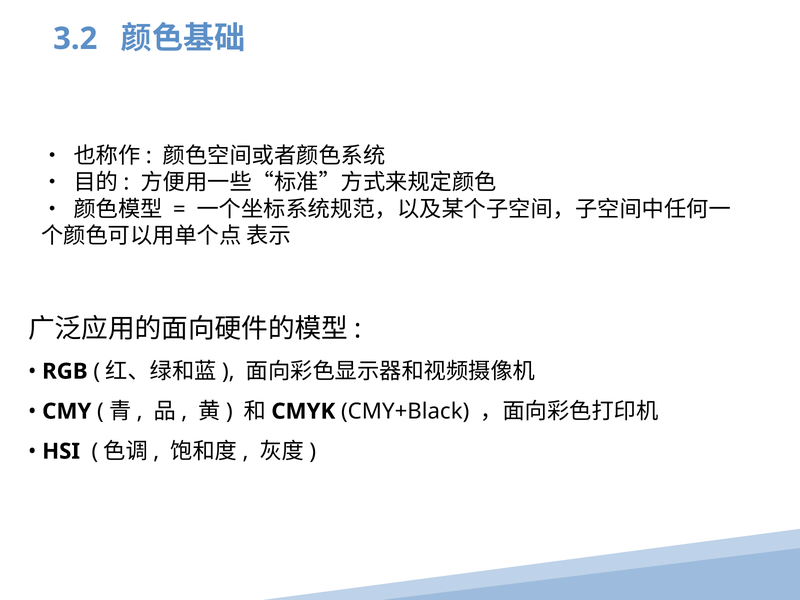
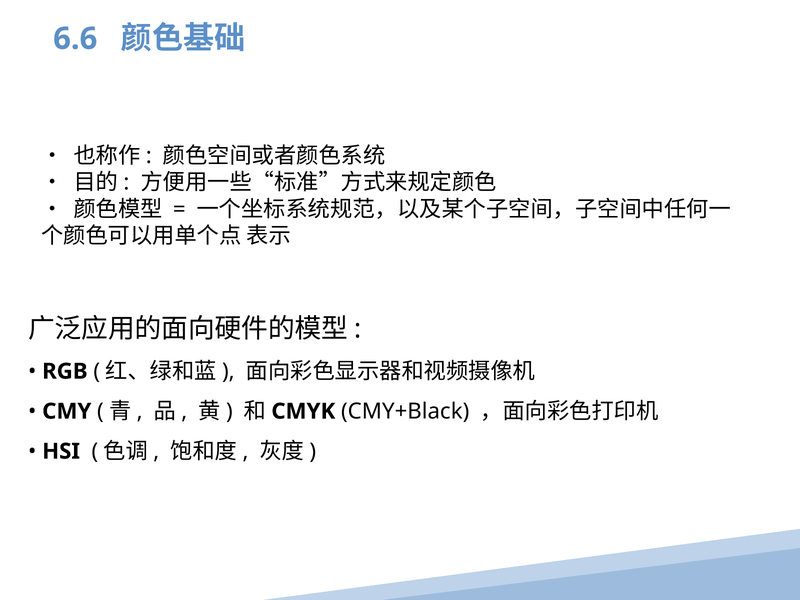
3.2: 3.2 -> 6.6 (75, 39)
